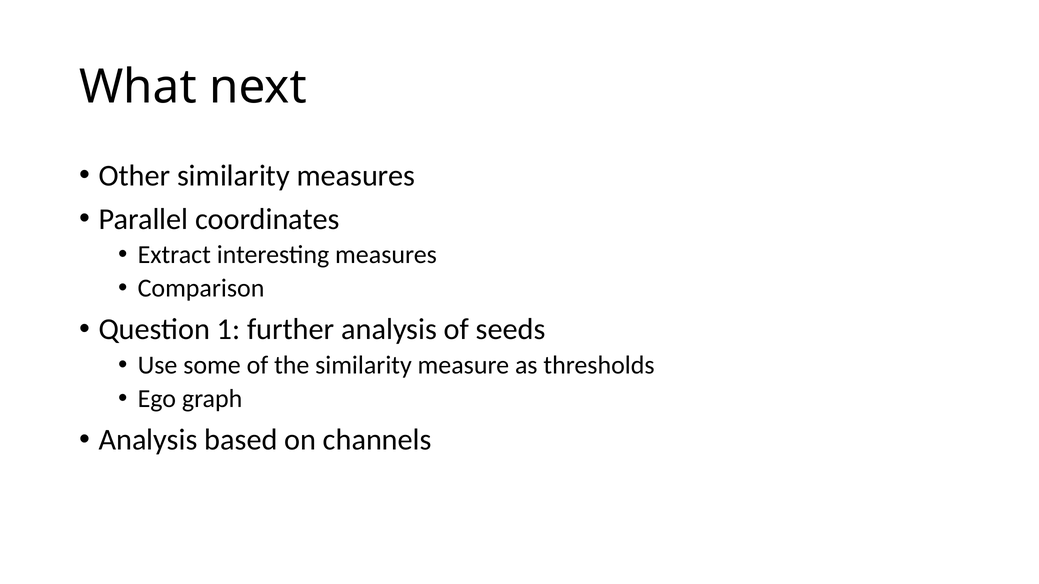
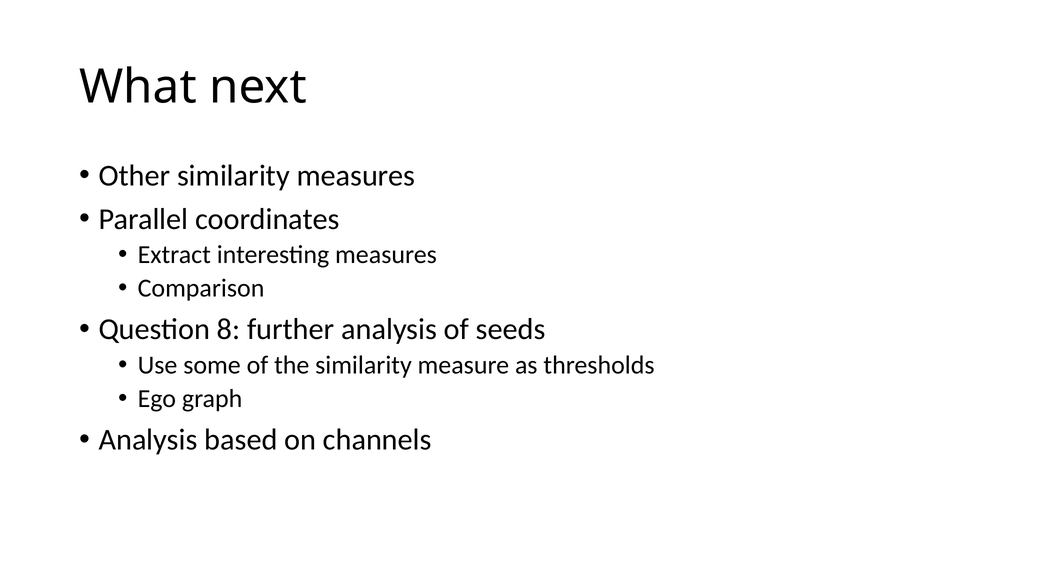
1: 1 -> 8 (229, 330)
